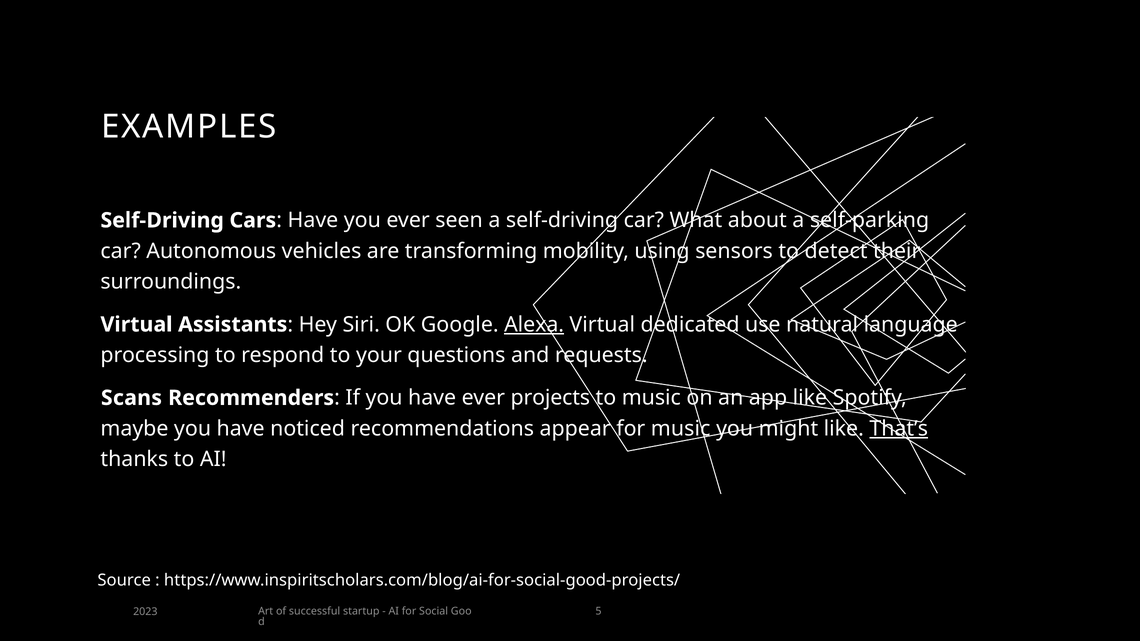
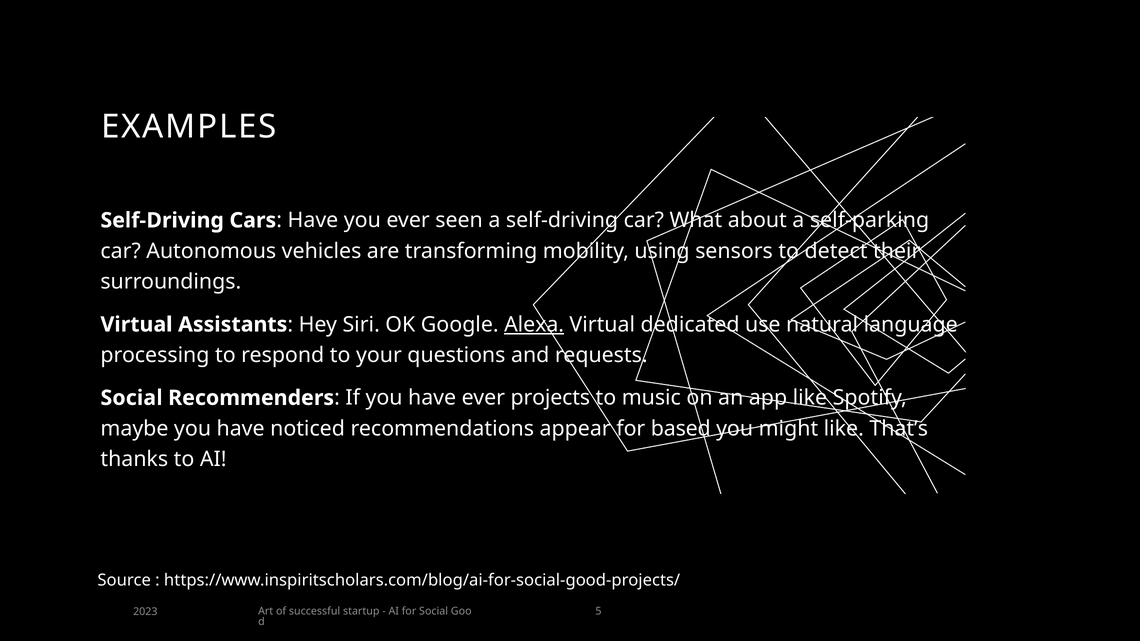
Scans: Scans -> Social (132, 398)
for music: music -> based (681, 429)
That’s underline: present -> none (899, 429)
